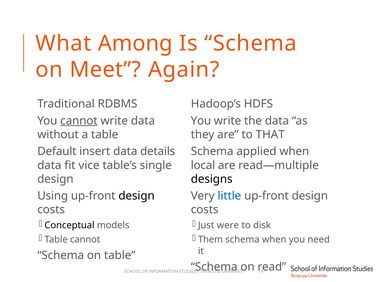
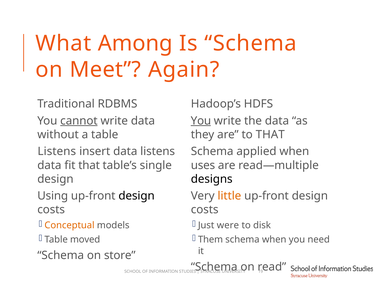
You underline: none -> present (201, 121)
Default: Default -> Listens (57, 152)
data details: details -> listens (158, 152)
fit vice: vice -> that (89, 166)
local: local -> uses (203, 166)
little colour: blue -> orange (229, 196)
Conceptual colour: black -> orange (70, 226)
Table cannot: cannot -> moved (85, 240)
on table: table -> store (120, 256)
